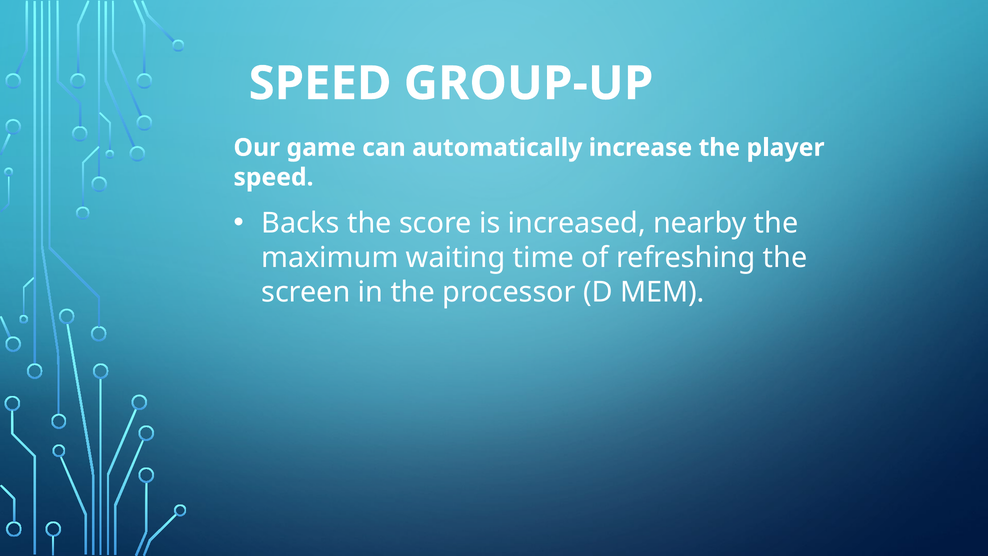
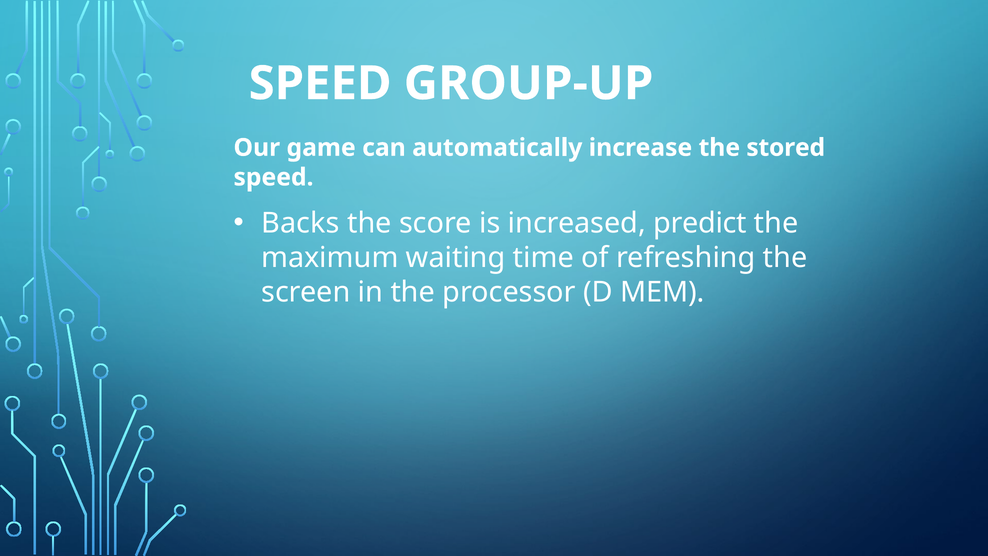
player: player -> stored (786, 148)
nearby: nearby -> predict (700, 223)
